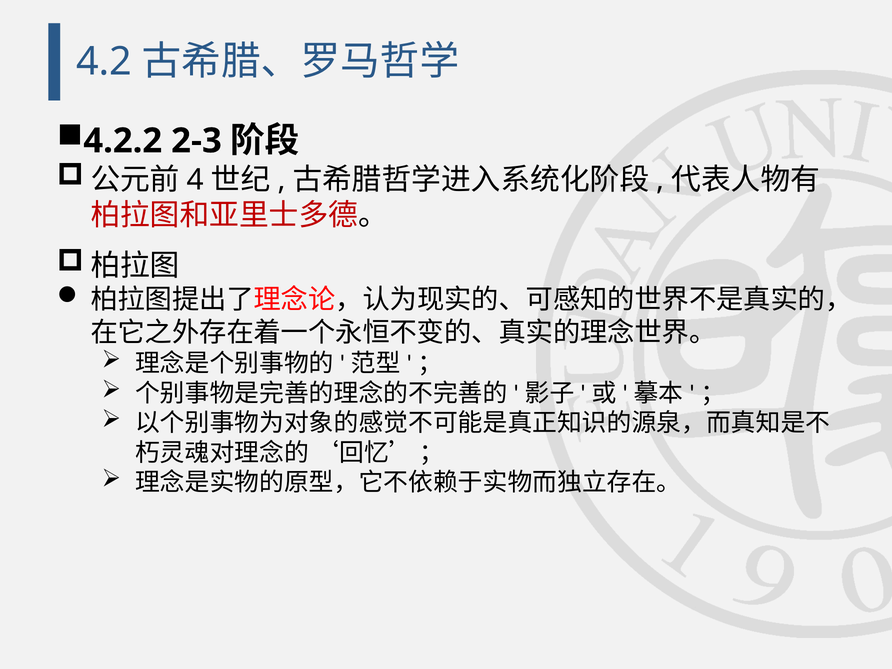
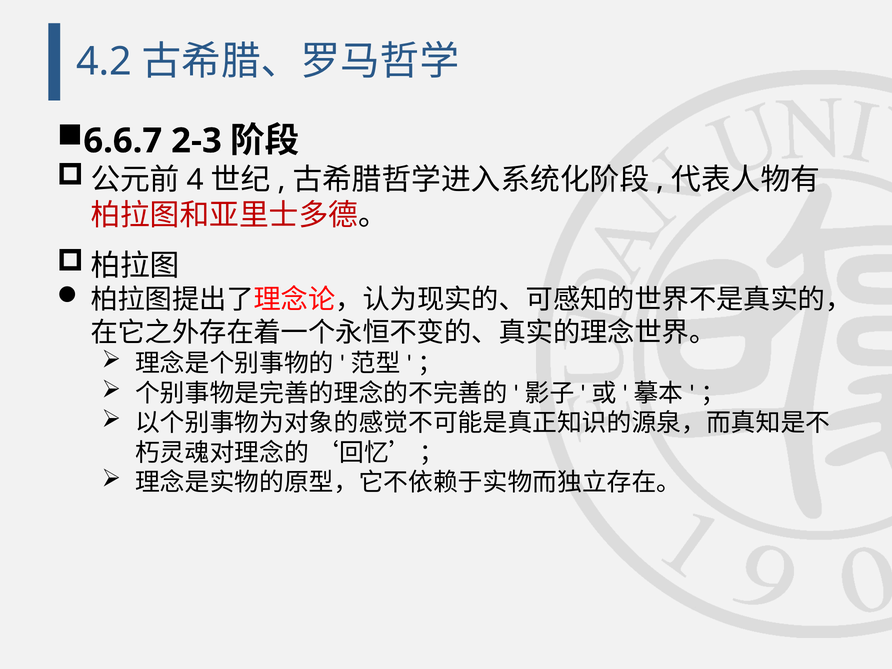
4.2.2: 4.2.2 -> 6.6.7 (123, 141)
